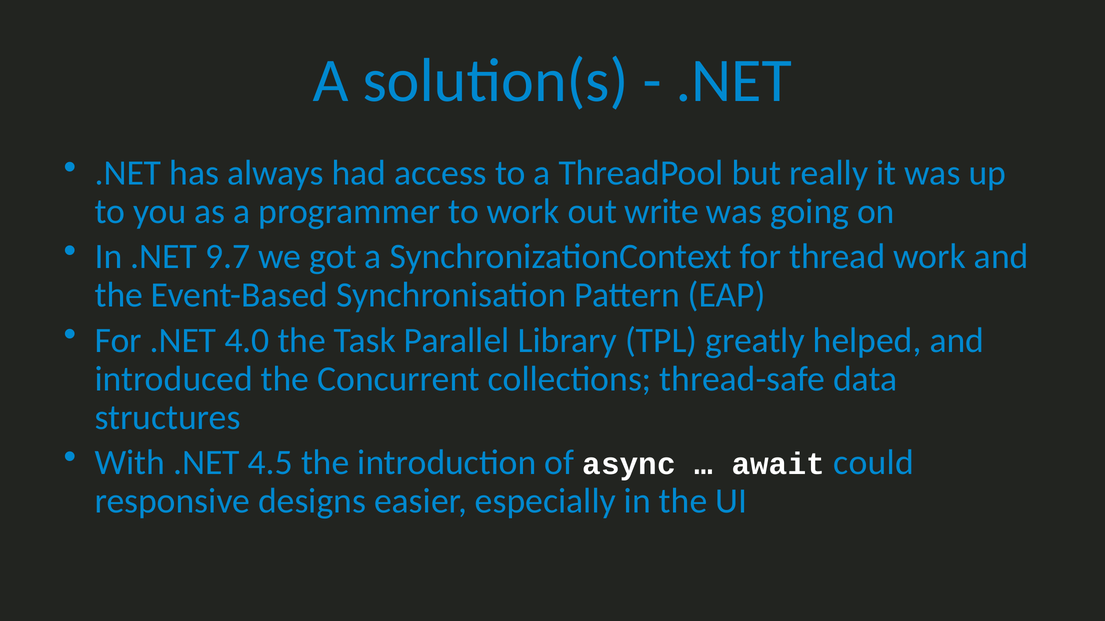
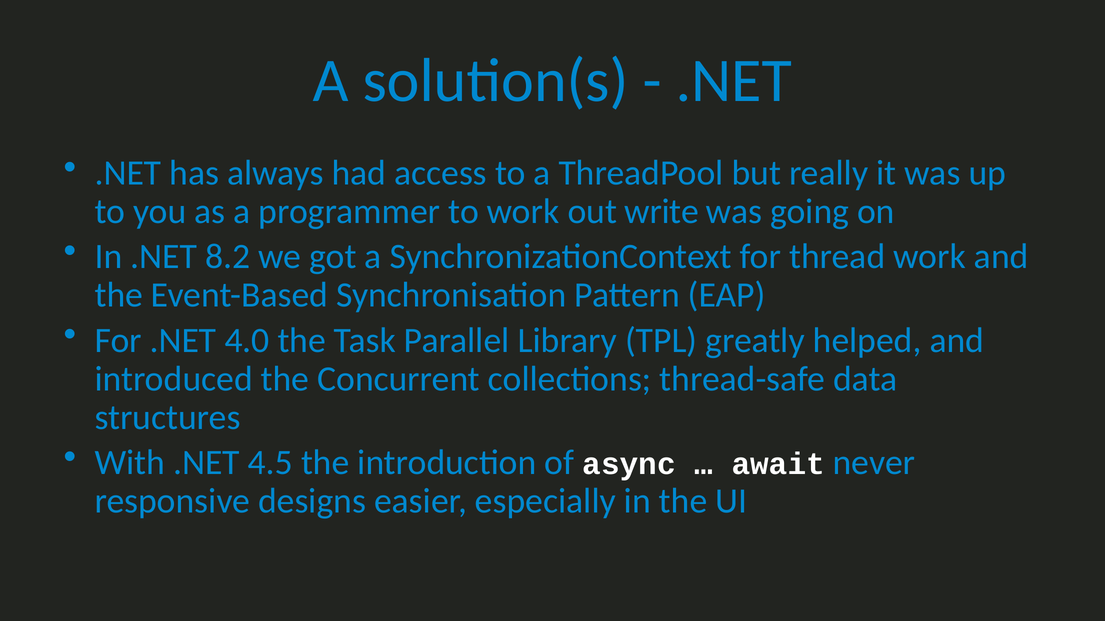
9.7: 9.7 -> 8.2 (228, 257)
could: could -> never (874, 463)
